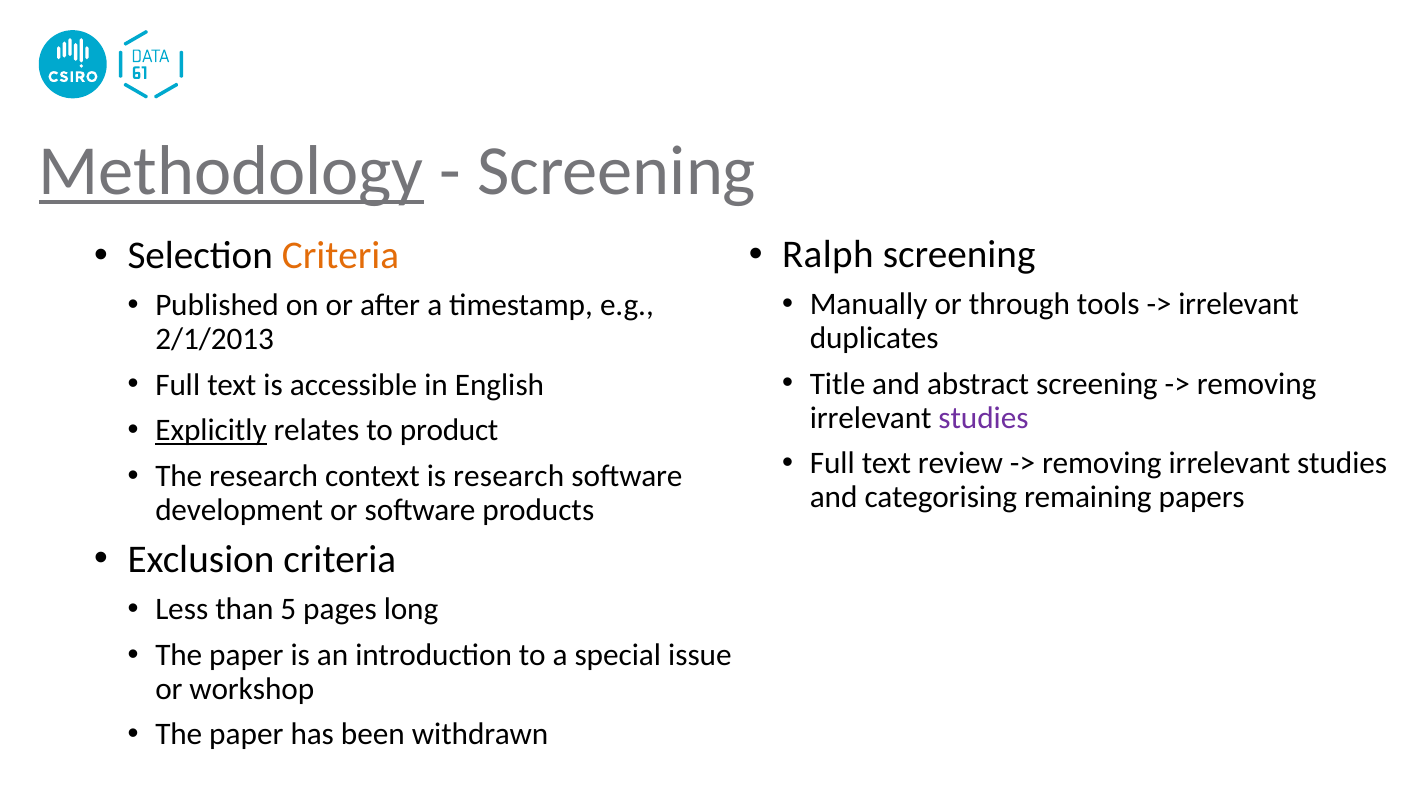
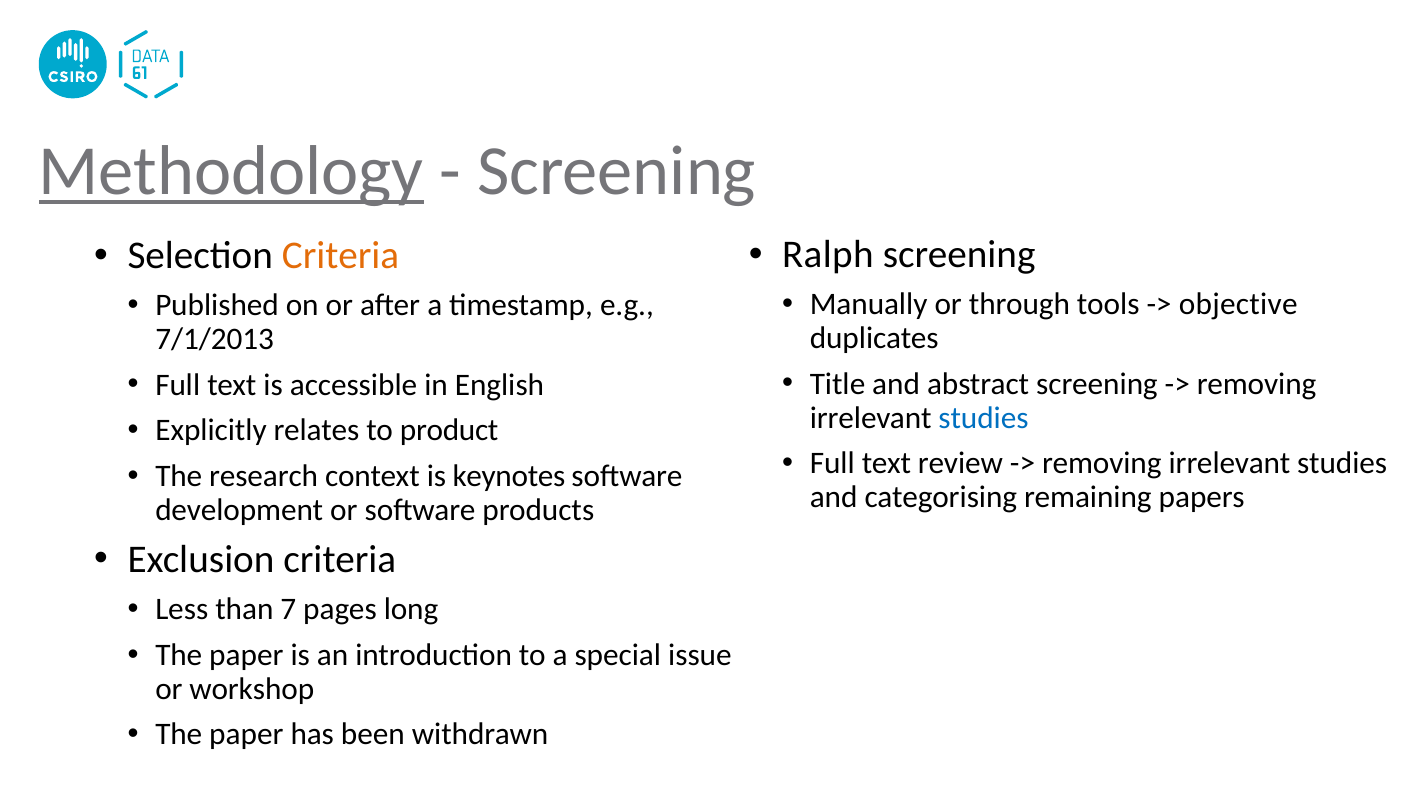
irrelevant: irrelevant -> objective (1238, 304)
2/1/2013: 2/1/2013 -> 7/1/2013 (215, 339)
studies colour: purple -> blue (983, 417)
Explicitly underline: present -> none (211, 430)
is research: research -> keynotes (509, 476)
5: 5 -> 7 (288, 609)
